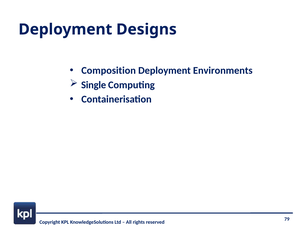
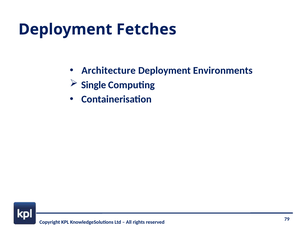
Designs: Designs -> Fetches (146, 29)
Composition: Composition -> Architecture (109, 71)
